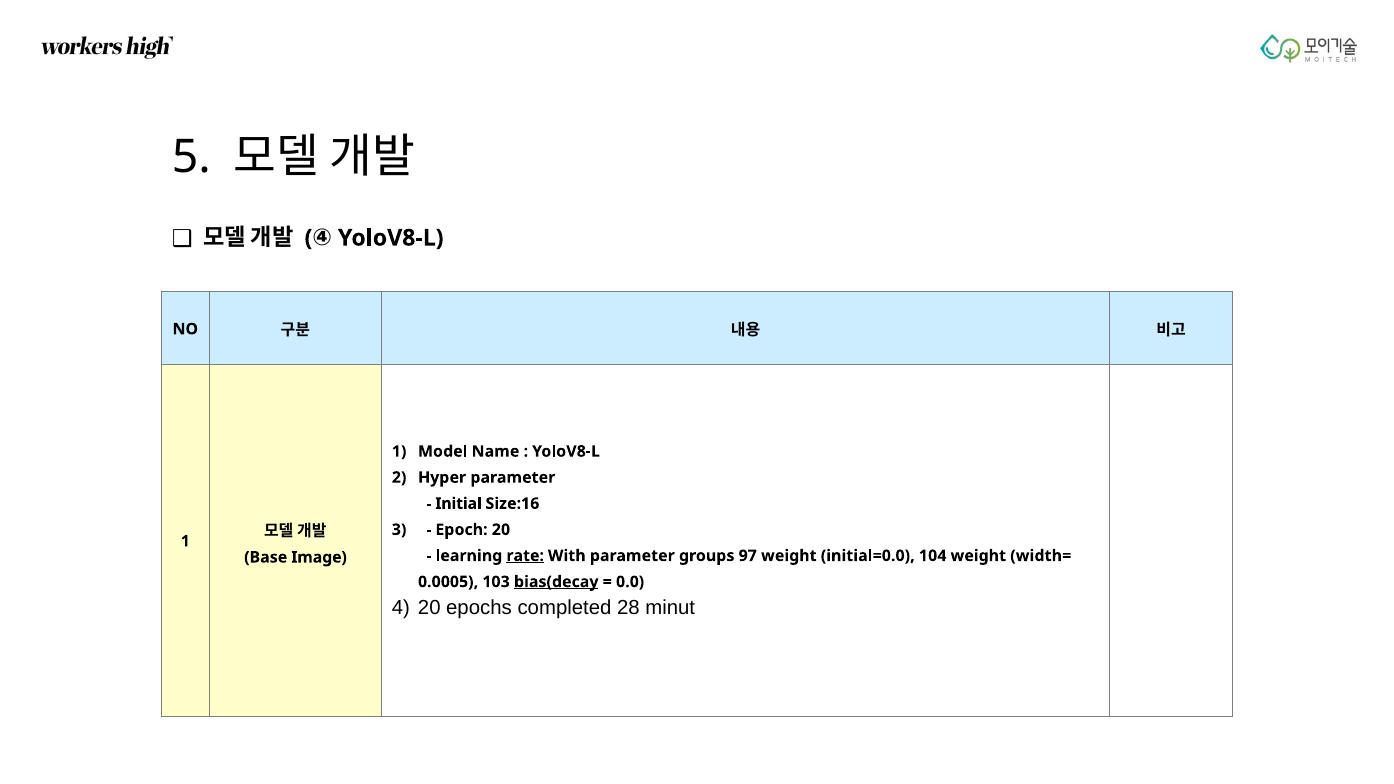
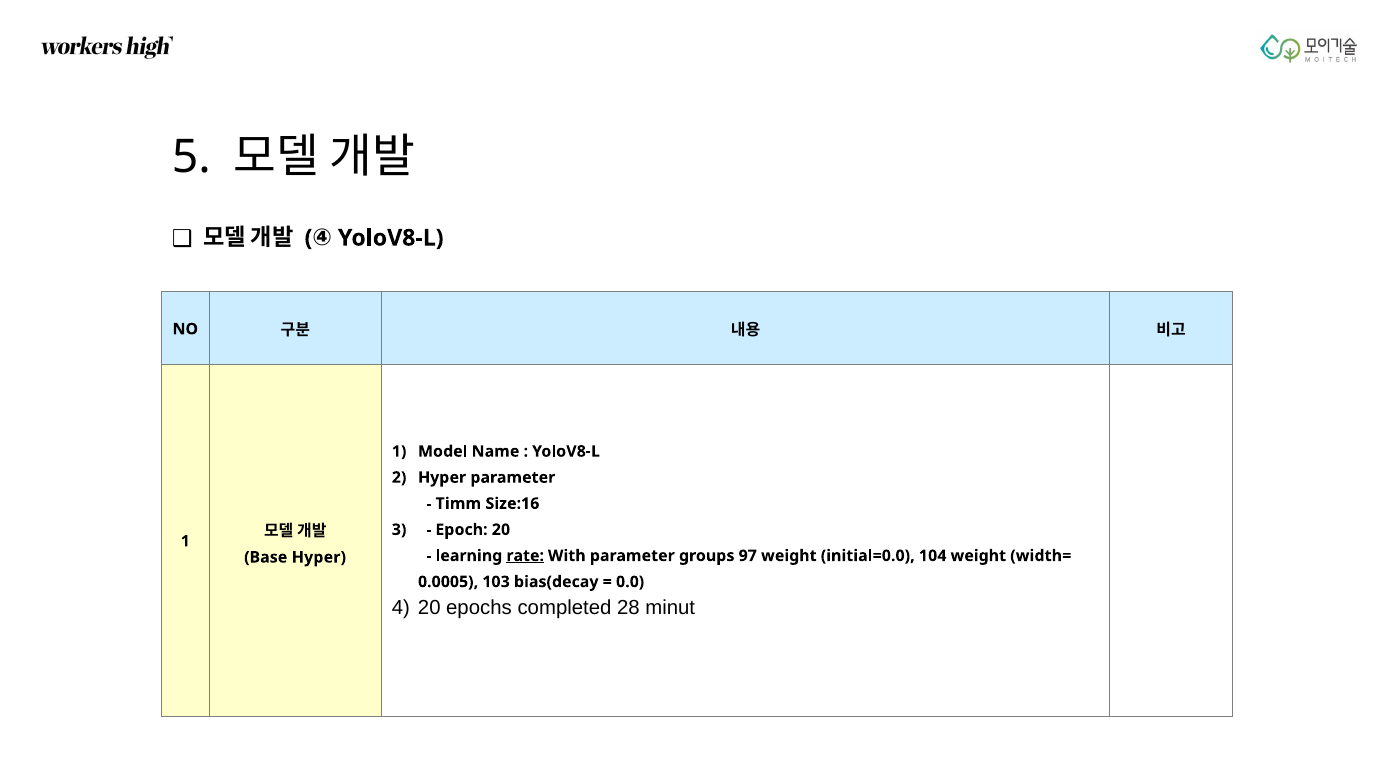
Initial: Initial -> Timm (458, 504)
Base Image: Image -> Hyper (319, 557)
bias(decay underline: present -> none (556, 582)
